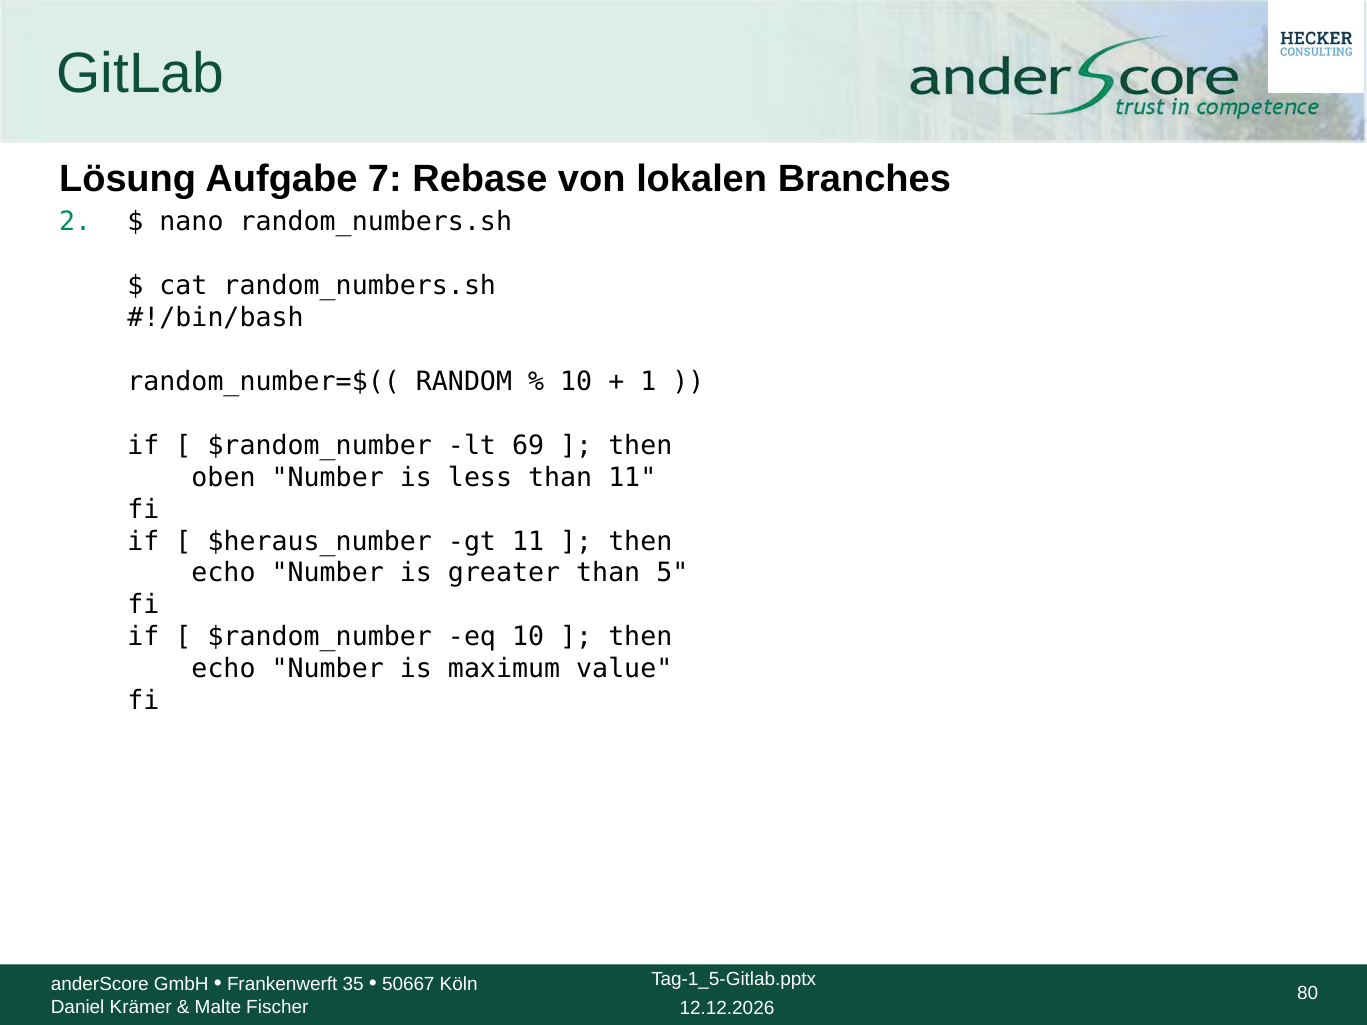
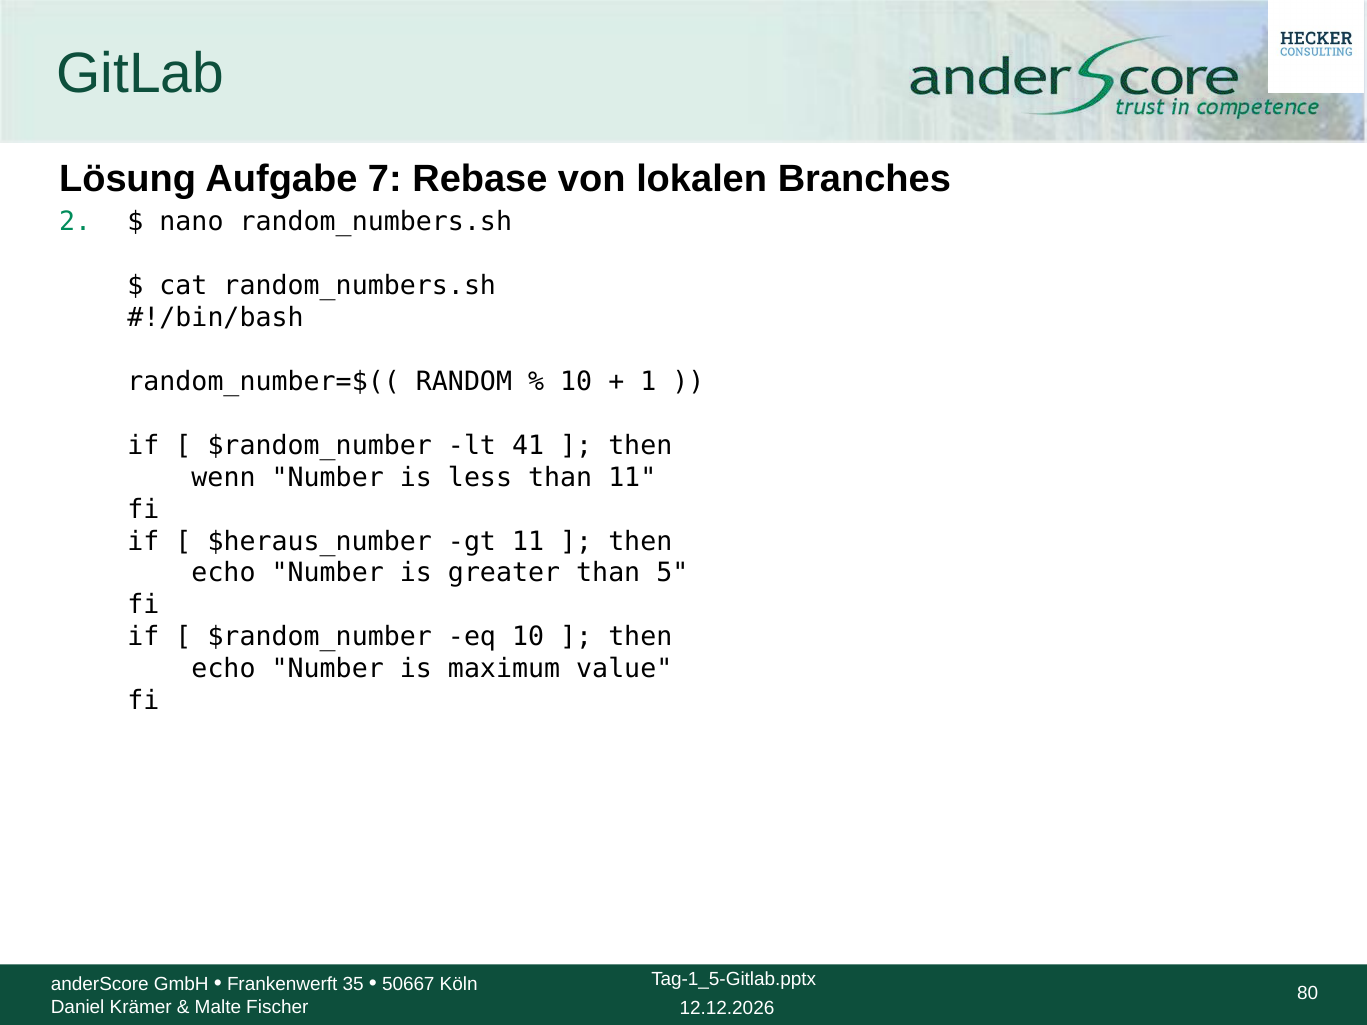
69: 69 -> 41 (528, 446)
oben: oben -> wenn (224, 478)
